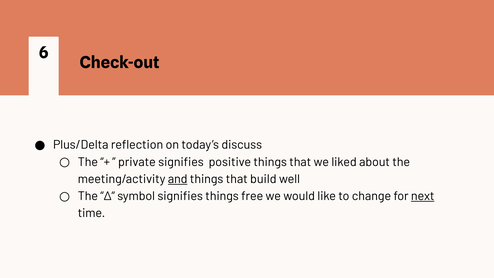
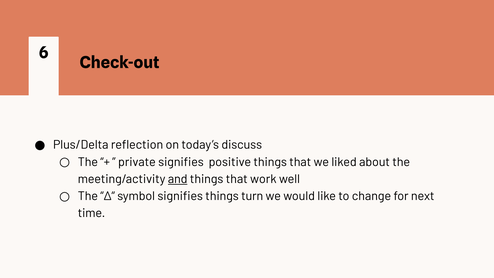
build: build -> work (263, 179)
free: free -> turn (252, 196)
next underline: present -> none (423, 196)
